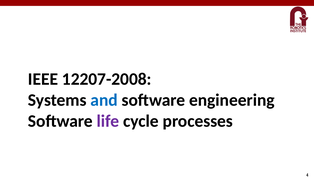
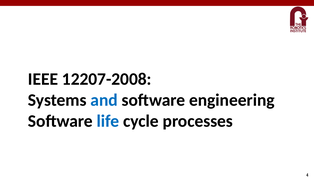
life colour: purple -> blue (108, 121)
